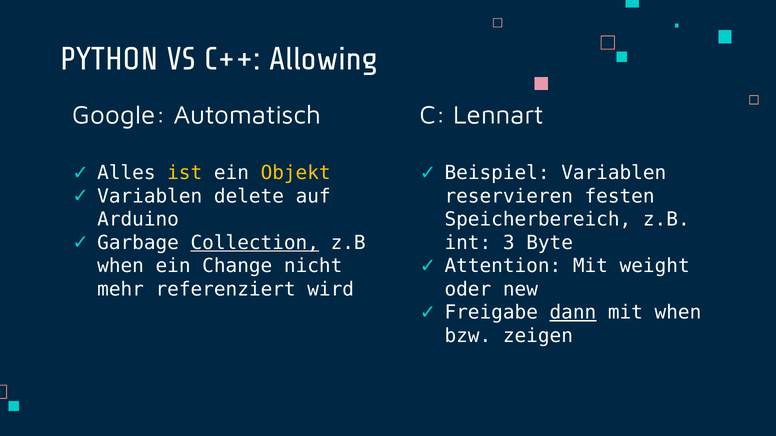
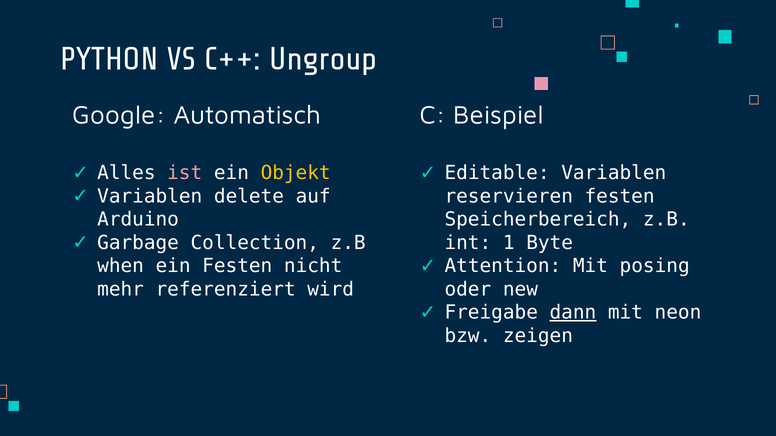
Allowing: Allowing -> Ungroup (323, 59)
Lennart: Lennart -> Beispiel (499, 115)
ist colour: yellow -> pink (185, 173)
Beispiel: Beispiel -> Editable (497, 173)
Collection underline: present -> none (255, 243)
3: 3 -> 1 (509, 243)
weight: weight -> posing (655, 266)
ein Change: Change -> Festen (237, 266)
mit when: when -> neon (678, 313)
